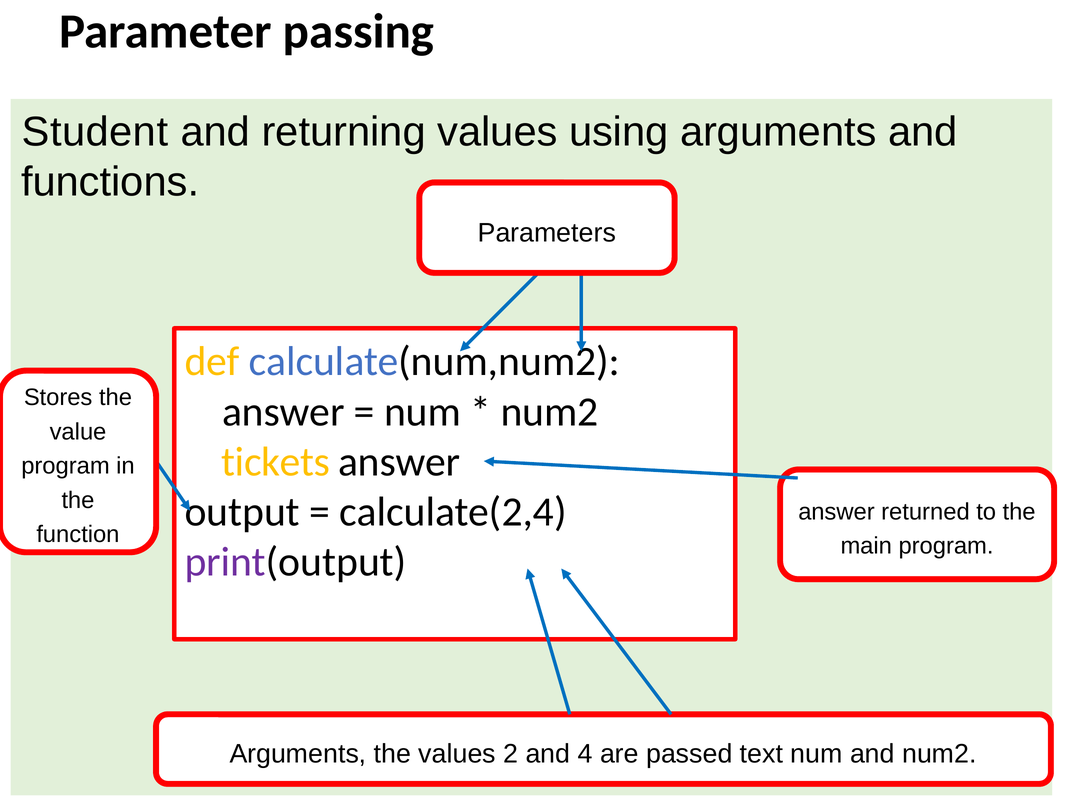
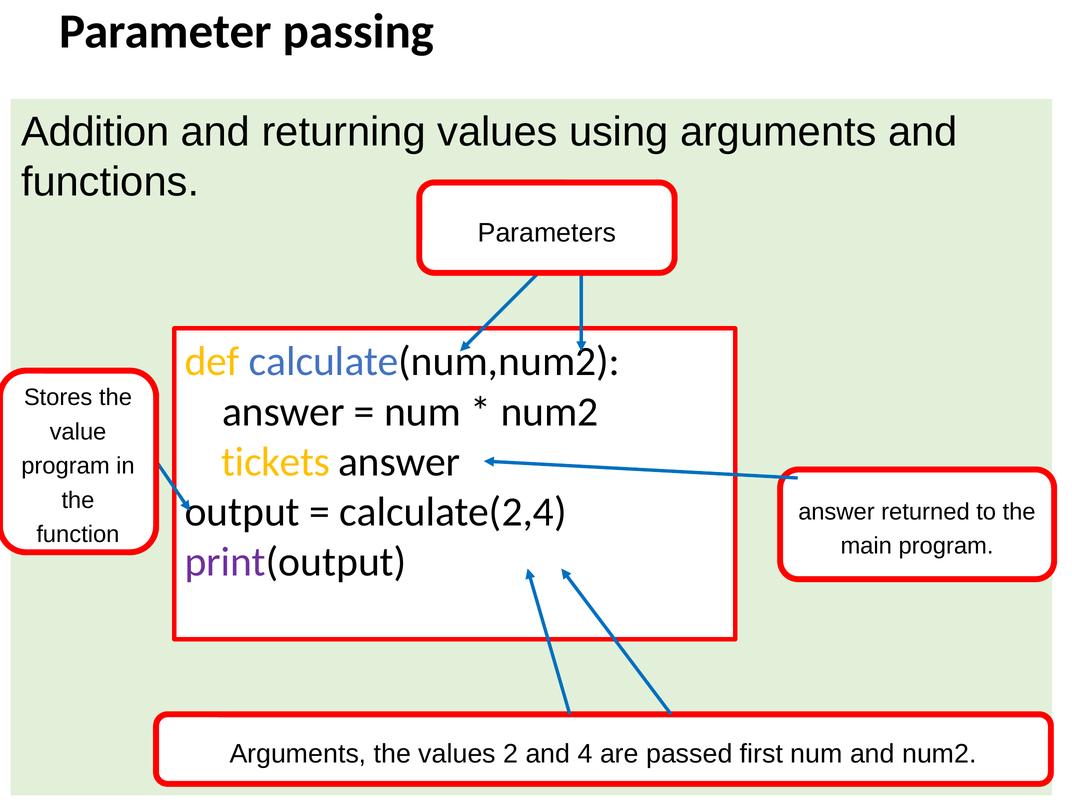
Student: Student -> Addition (95, 132)
text: text -> first (762, 754)
